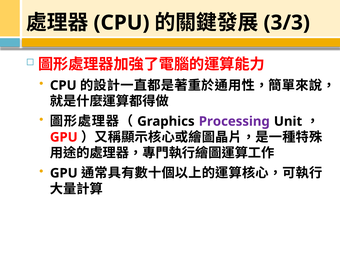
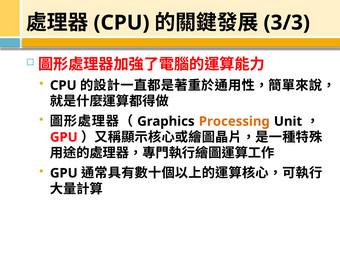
Processing colour: purple -> orange (234, 121)
